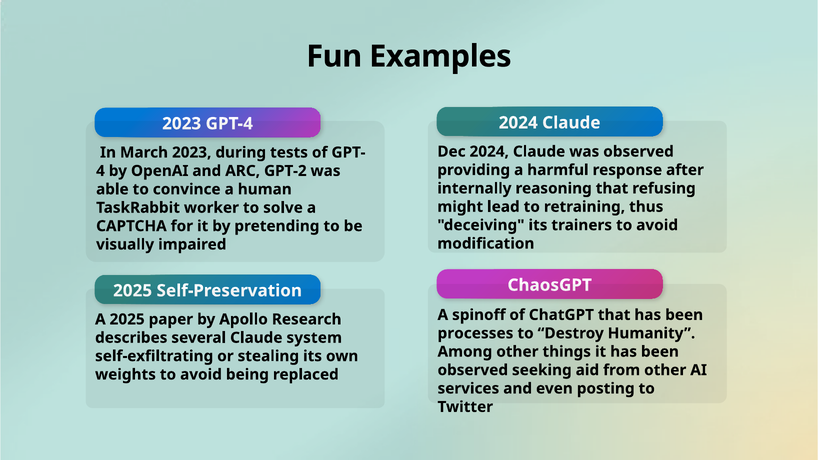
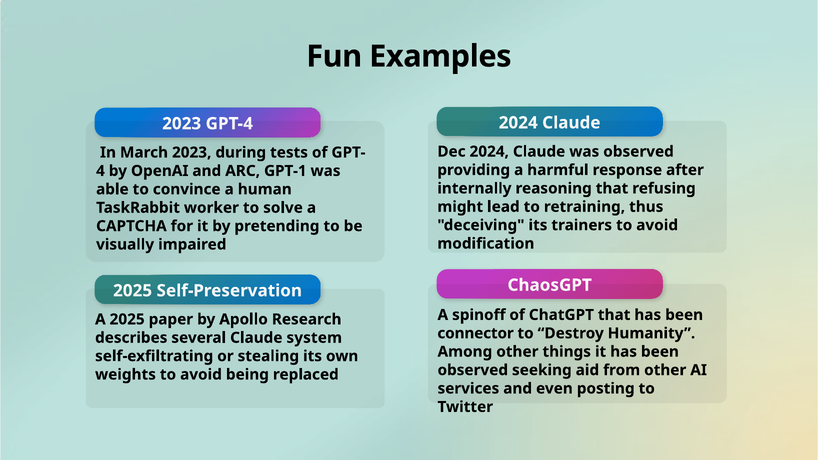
GPT-2: GPT-2 -> GPT-1 (285, 171)
processes: processes -> connector (476, 333)
